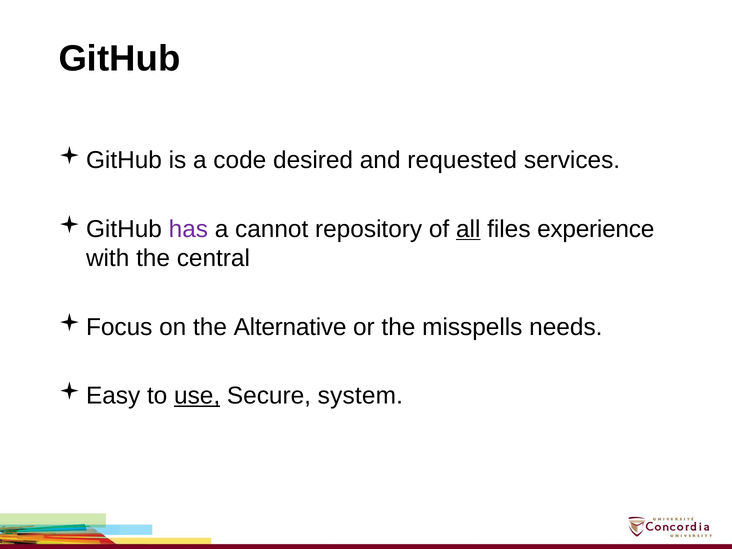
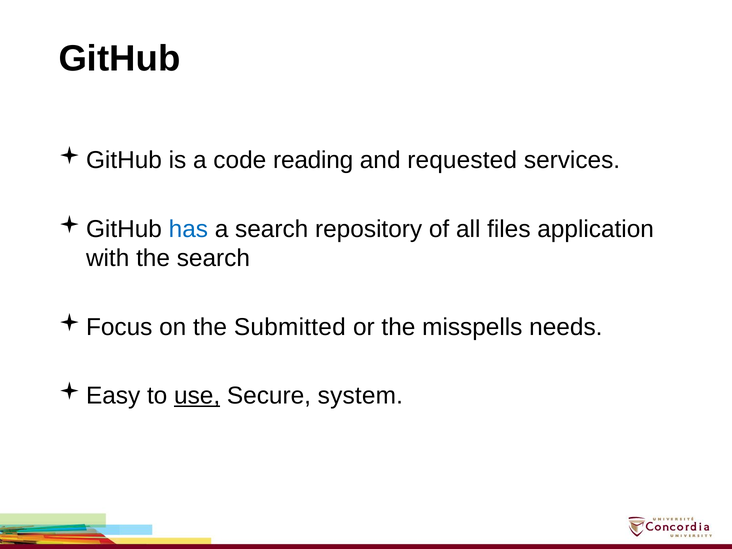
desired: desired -> reading (313, 160)
has colour: purple -> blue (188, 229)
a cannot: cannot -> search (272, 229)
all underline: present -> none (468, 229)
experience: experience -> application (596, 229)
the central: central -> search (213, 258)
Alternative: Alternative -> Submitted (290, 327)
